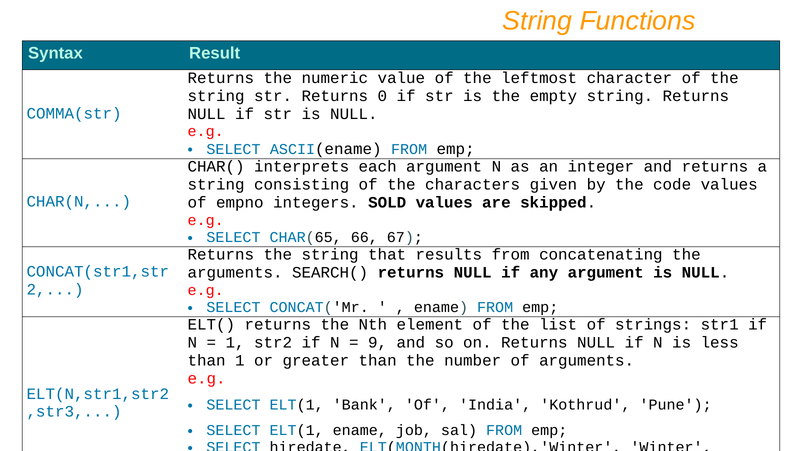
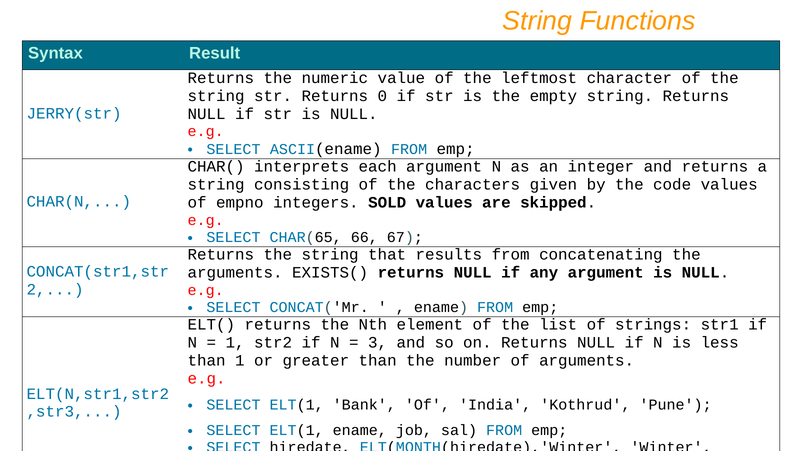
COMMA(str: COMMA(str -> JERRY(str (74, 113)
SEARCH(: SEARCH( -> EXISTS( (330, 273)
9: 9 -> 3 (378, 343)
